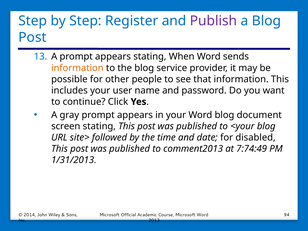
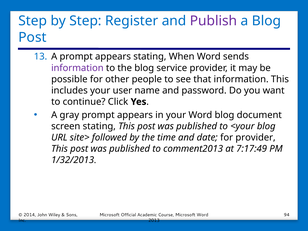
information colour: orange -> purple (77, 68)
for disabled: disabled -> provider (256, 138)
7:74:49: 7:74:49 -> 7:17:49 (252, 149)
1/31/2013: 1/31/2013 -> 1/32/2013 (73, 160)
